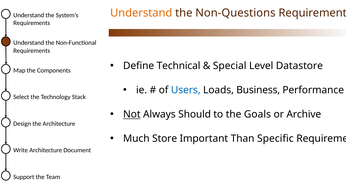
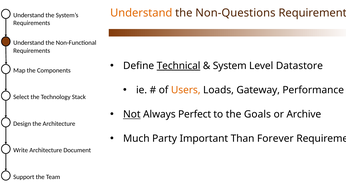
Technical underline: none -> present (179, 66)
Special: Special -> System (230, 66)
Users colour: blue -> orange (186, 90)
Business: Business -> Gateway (258, 90)
Should: Should -> Perfect (195, 114)
Store: Store -> Party (165, 138)
Specific: Specific -> Forever (275, 138)
